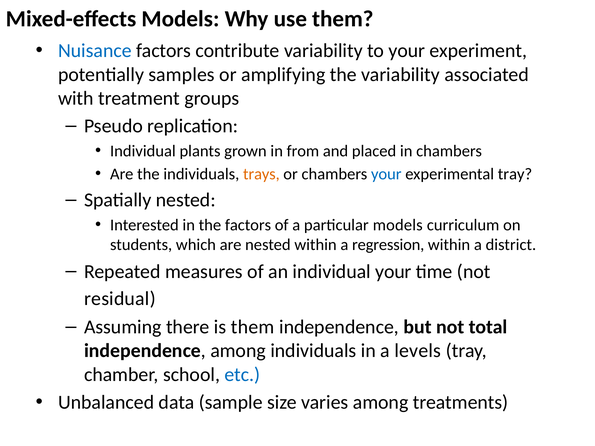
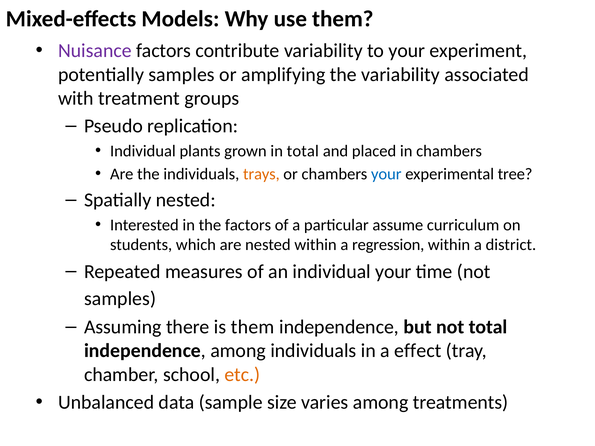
Nuisance colour: blue -> purple (95, 51)
in from: from -> total (303, 151)
experimental tray: tray -> tree (515, 174)
particular models: models -> assume (398, 225)
residual: residual -> samples (120, 299)
levels: levels -> effect (418, 351)
etc colour: blue -> orange (242, 375)
